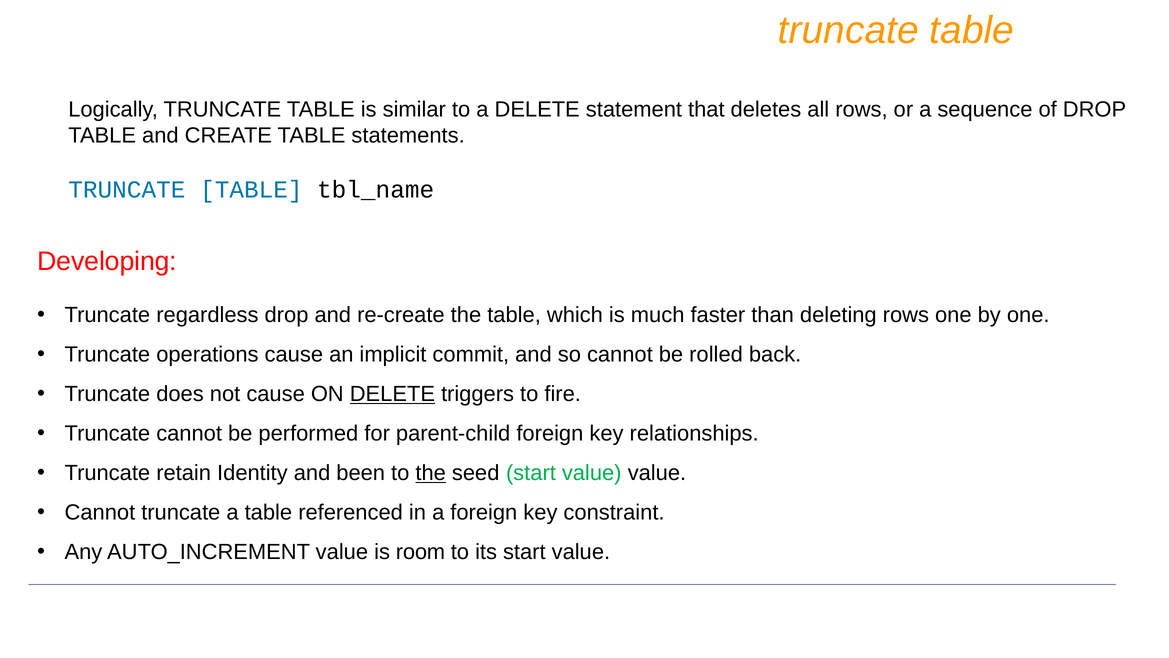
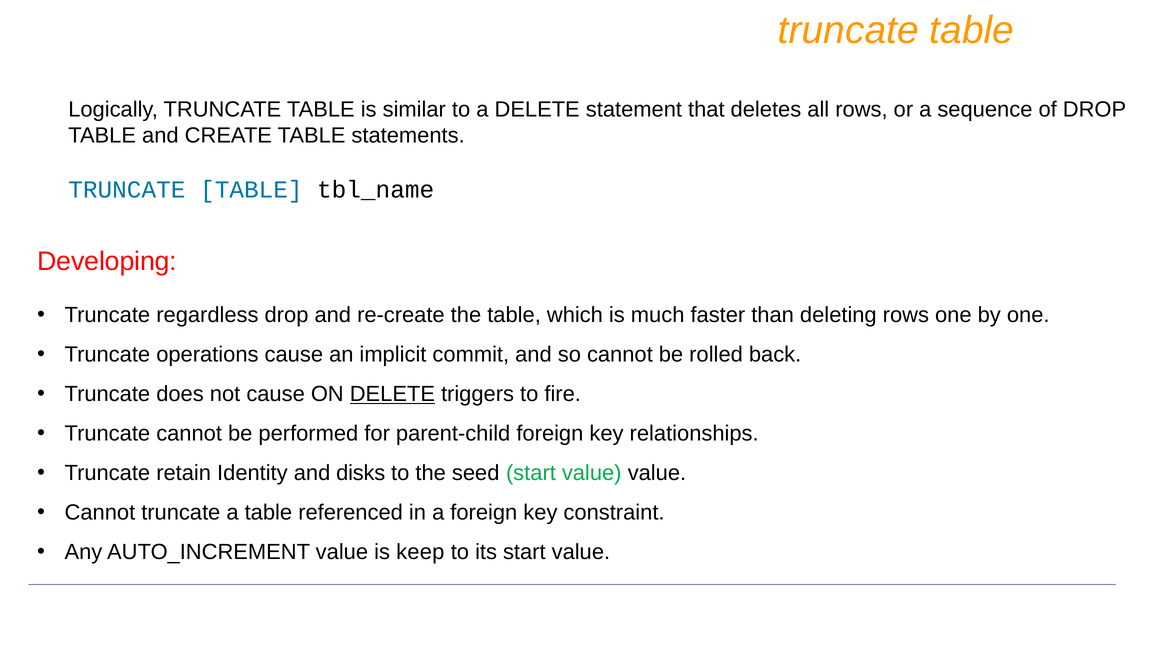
been: been -> disks (361, 473)
the underline: present -> none (431, 473)
room: room -> keep (420, 552)
